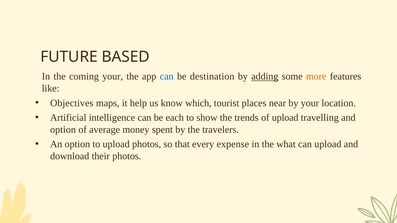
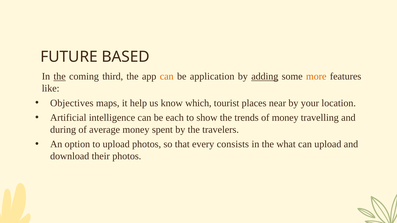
the underline: none -> present (60, 77)
coming your: your -> third (113, 77)
can colour: blue -> orange (167, 77)
destination: destination -> application (212, 77)
of upload: upload -> money (285, 118)
option: option -> during (63, 130)
expense: expense -> consists (233, 144)
